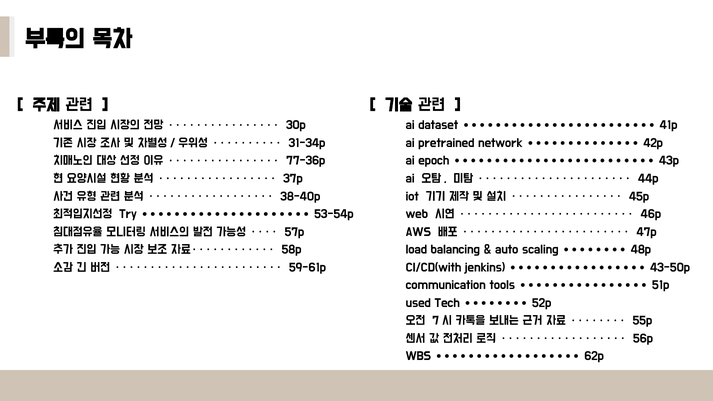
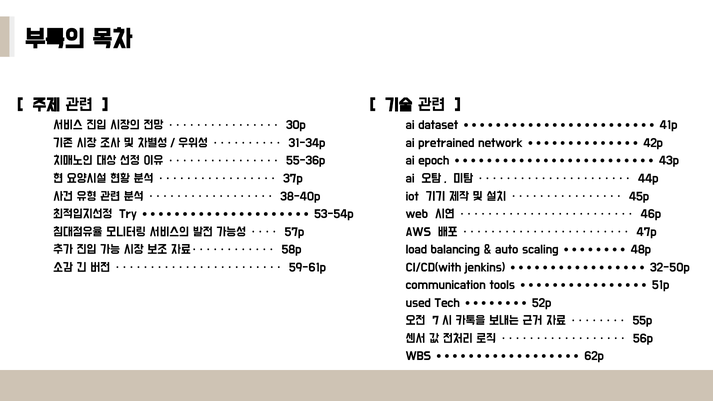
77-36p: 77-36p -> 55-36p (306, 161)
43-50p: 43-50p -> 32-50p (670, 267)
